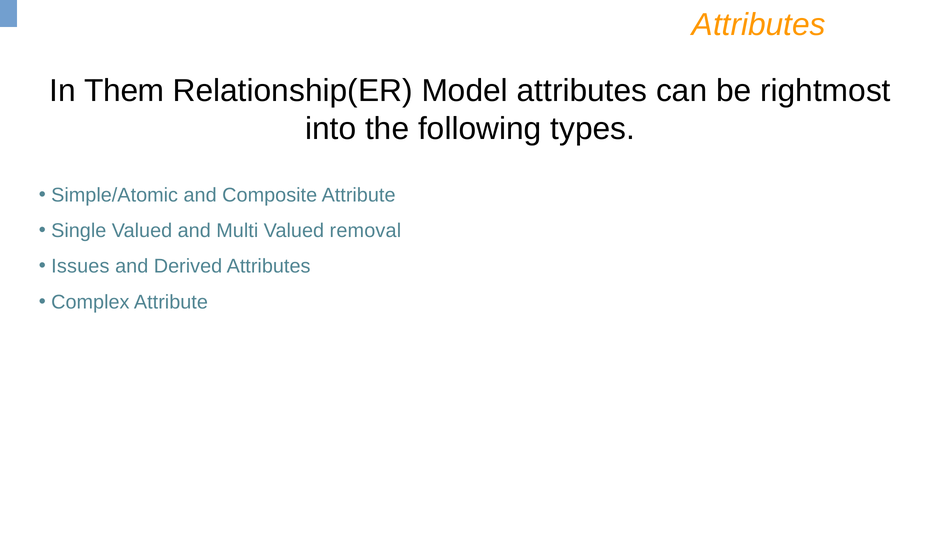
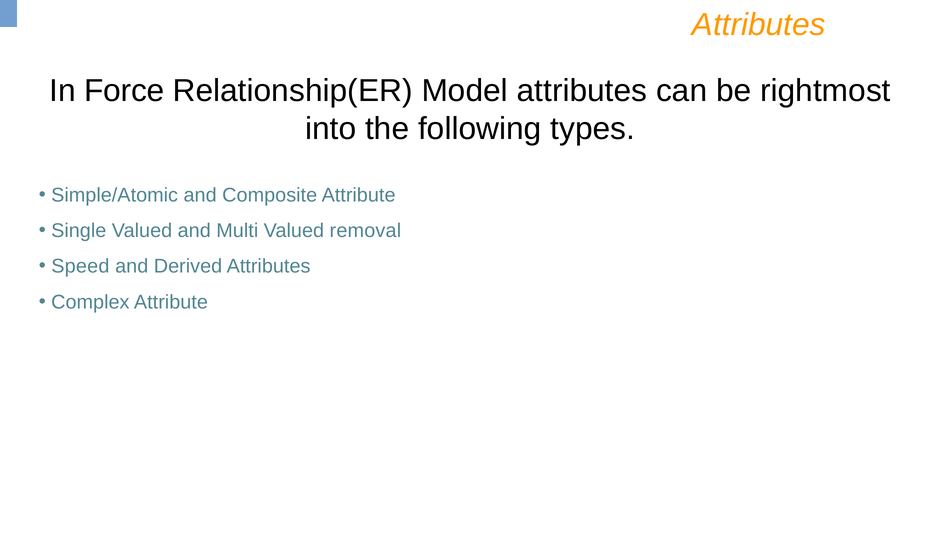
Them: Them -> Force (124, 91)
Issues: Issues -> Speed (80, 267)
